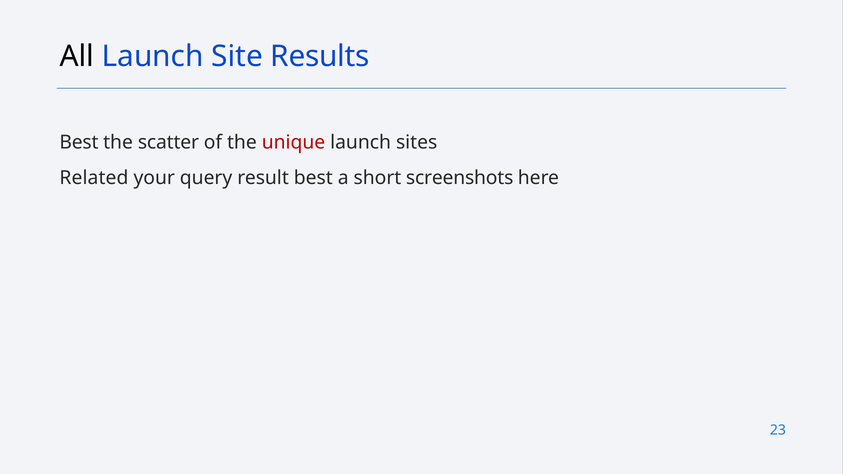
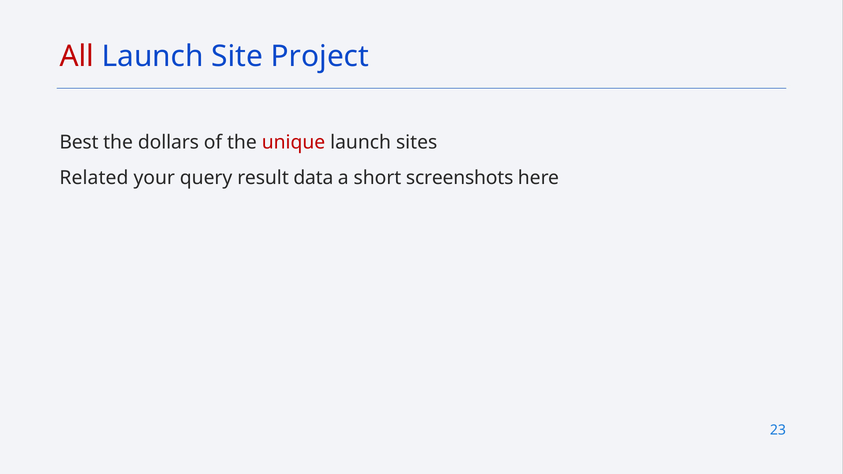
All colour: black -> red (77, 56)
Results: Results -> Project (320, 56)
scatter: scatter -> dollars (168, 142)
result best: best -> data (313, 178)
